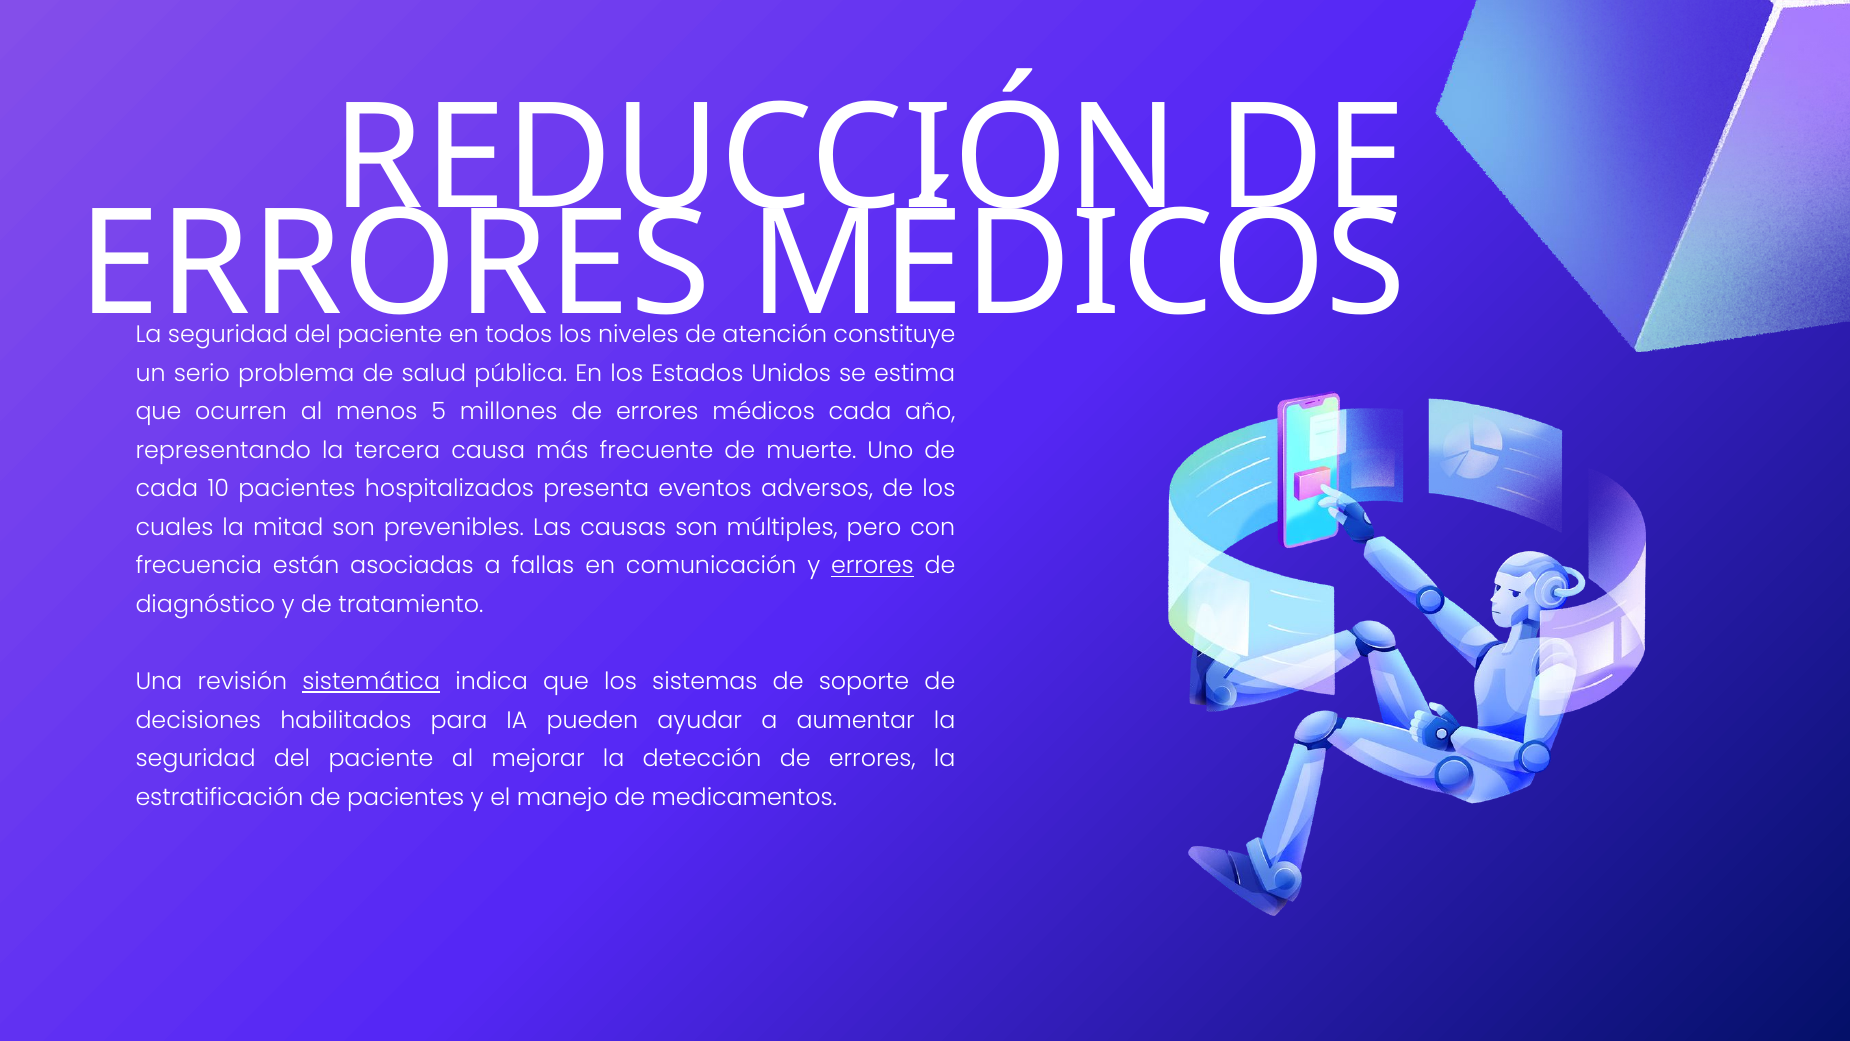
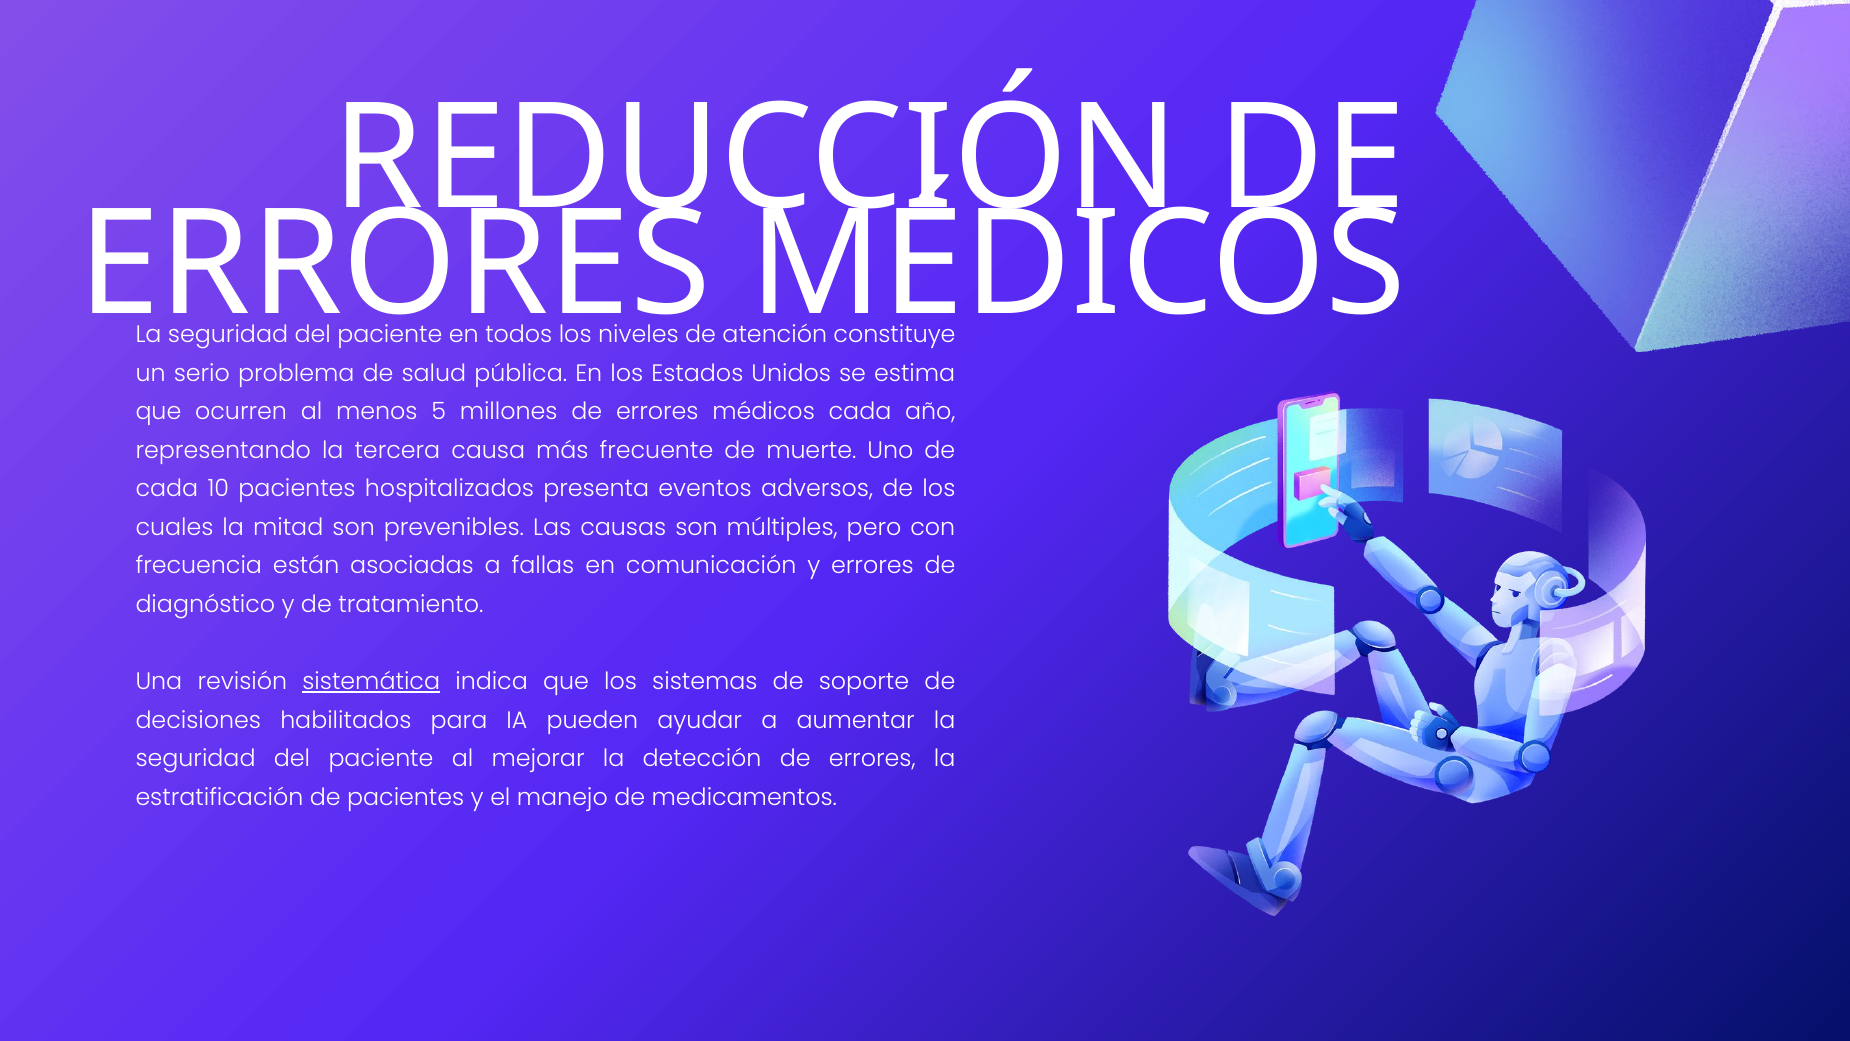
errores underline: present -> none (872, 566)
